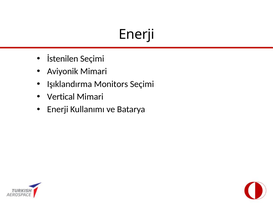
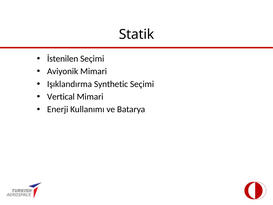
Enerji: Enerji -> Statik (137, 34)
Monitors: Monitors -> Synthetic (111, 84)
